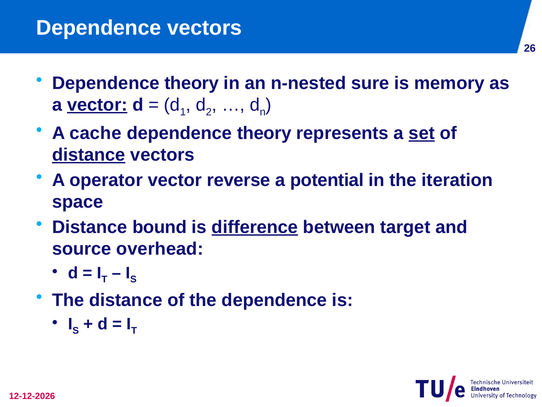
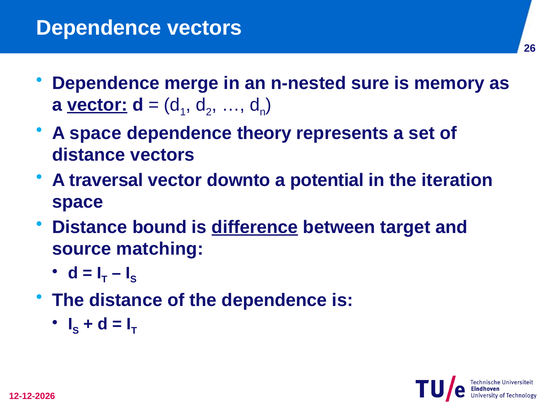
theory: theory -> merge (192, 83)
A cache: cache -> space (95, 133)
set underline: present -> none (422, 133)
distance underline: present -> none (89, 155)
operator: operator -> traversal (106, 180)
reverse: reverse -> downto (239, 180)
overhead: overhead -> matching (160, 249)
